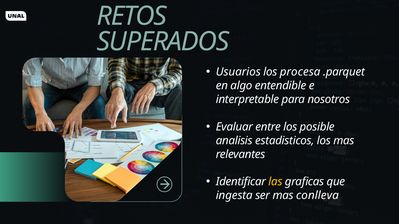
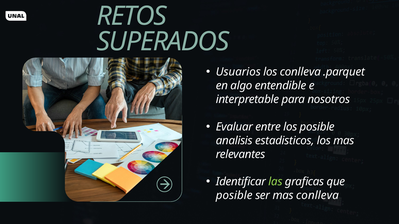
los procesa: procesa -> conlleva (300, 72)
las colour: yellow -> light green (275, 182)
ingesta: ingesta -> posible (234, 196)
